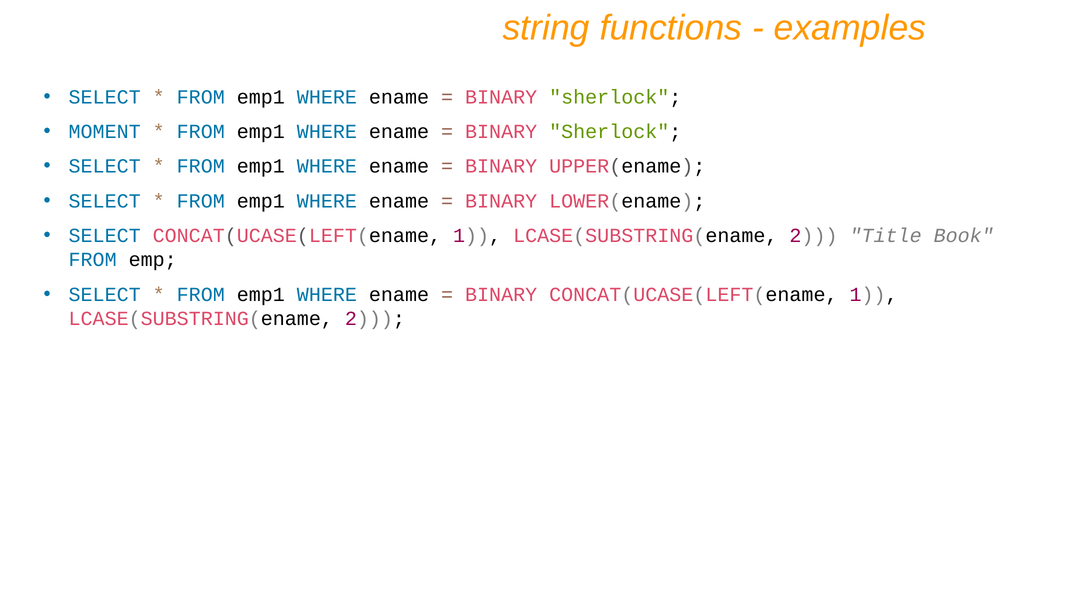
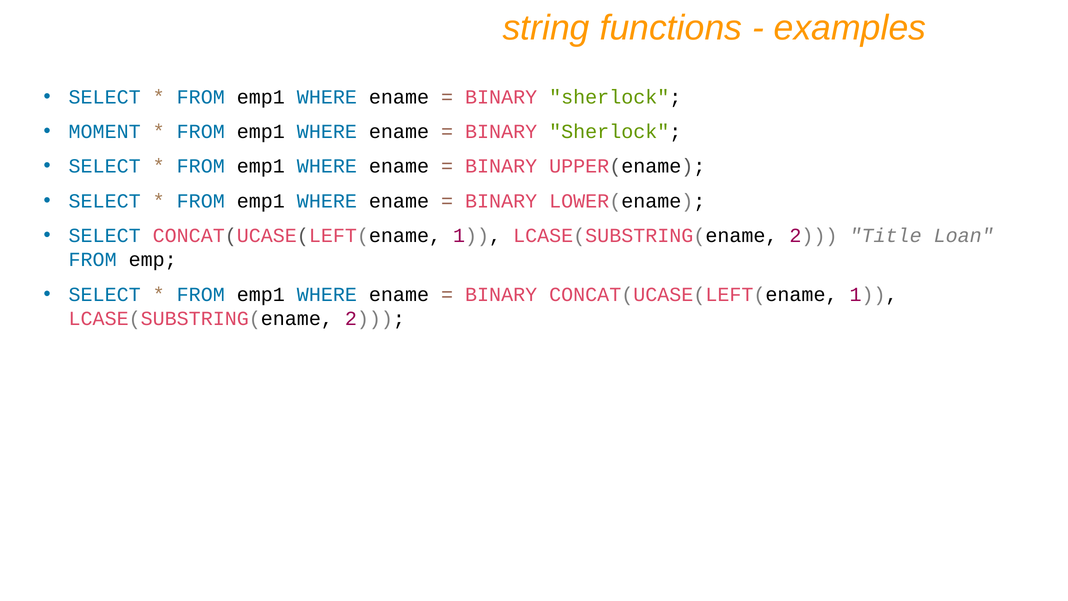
Book: Book -> Loan (964, 236)
